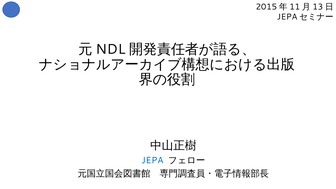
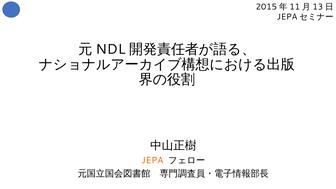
JEPA colour: blue -> orange (152, 160)
